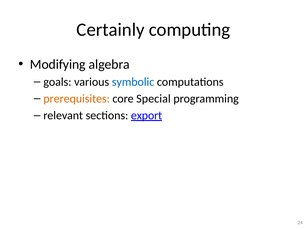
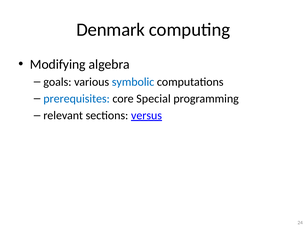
Certainly: Certainly -> Denmark (111, 30)
prerequisites colour: orange -> blue (77, 99)
export: export -> versus (146, 115)
